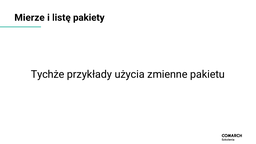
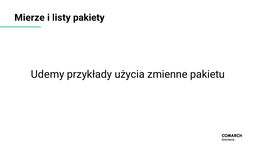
listę: listę -> listy (61, 18)
Tychże: Tychże -> Udemy (48, 74)
